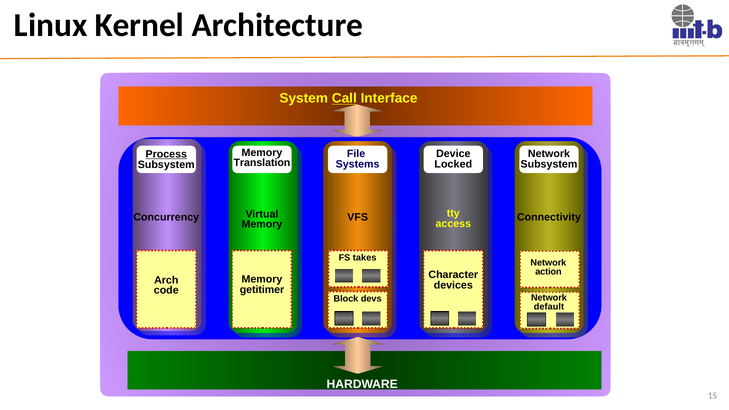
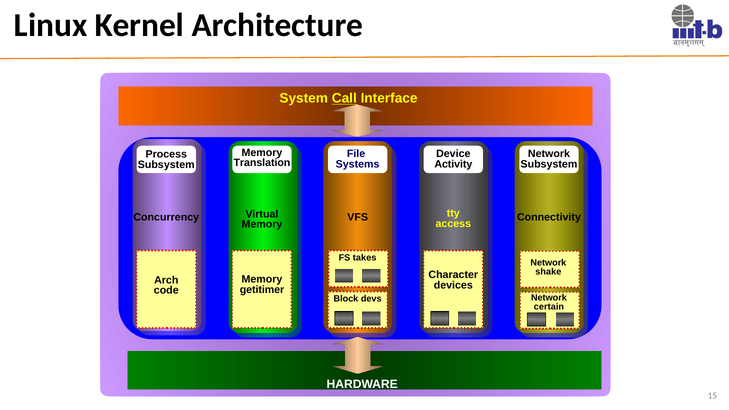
Process underline: present -> none (166, 154)
Locked: Locked -> Activity (453, 164)
action: action -> shake (548, 272)
default: default -> certain (549, 307)
